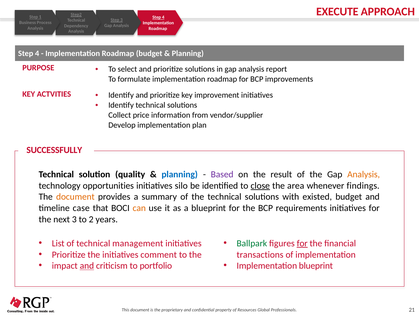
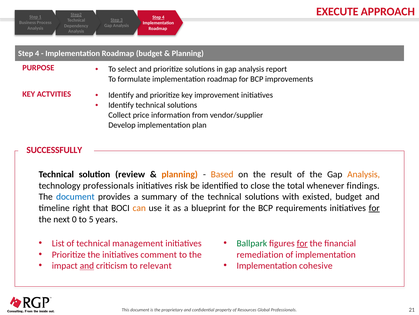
quality: quality -> review (130, 174)
planning colour: blue -> orange (180, 174)
Based colour: purple -> orange (222, 174)
technology opportunities: opportunities -> professionals (108, 185)
silo: silo -> risk (181, 185)
close underline: present -> none (260, 185)
area: area -> total (296, 185)
document colour: orange -> blue (75, 196)
case: case -> right (81, 208)
for underline: none -> present (374, 208)
next 3: 3 -> 0 (74, 219)
2: 2 -> 5 (91, 219)
transactions: transactions -> remediation (260, 254)
portfolio: portfolio -> relevant (156, 265)
Implementation blueprint: blueprint -> cohesive (316, 265)
